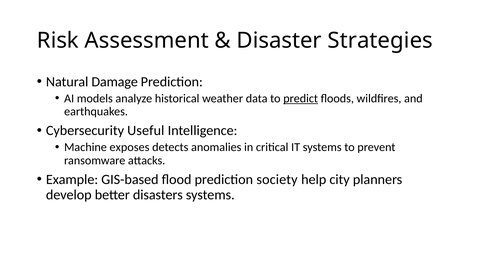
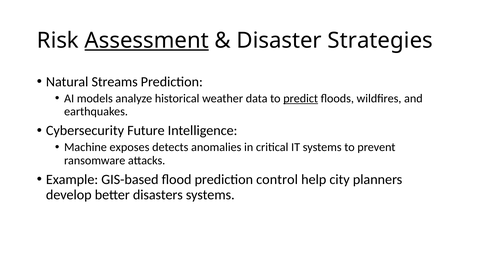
Assessment underline: none -> present (147, 41)
Damage: Damage -> Streams (115, 82)
Useful: Useful -> Future (146, 131)
society: society -> control (277, 180)
